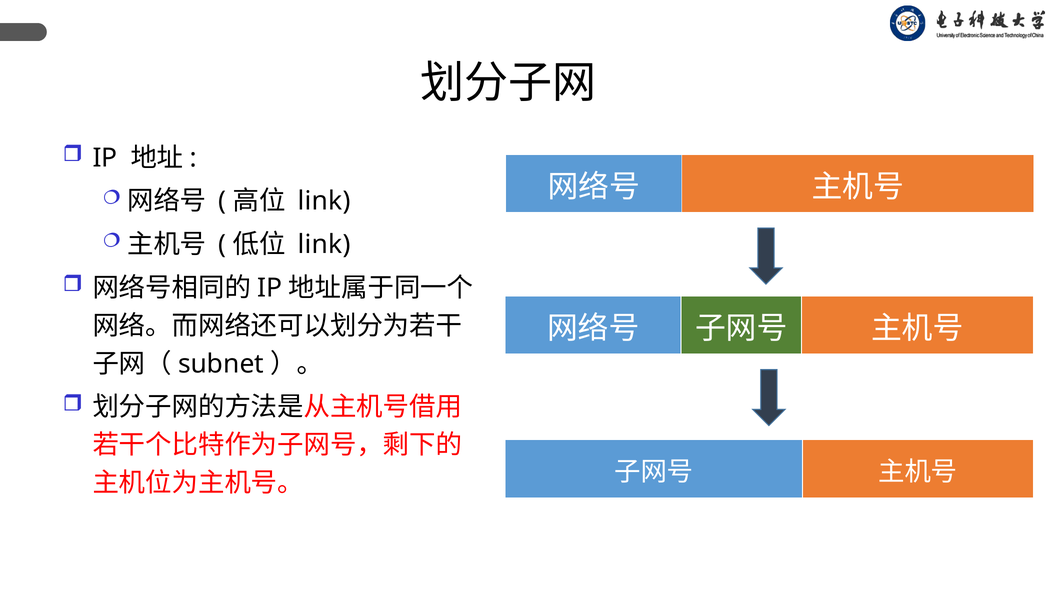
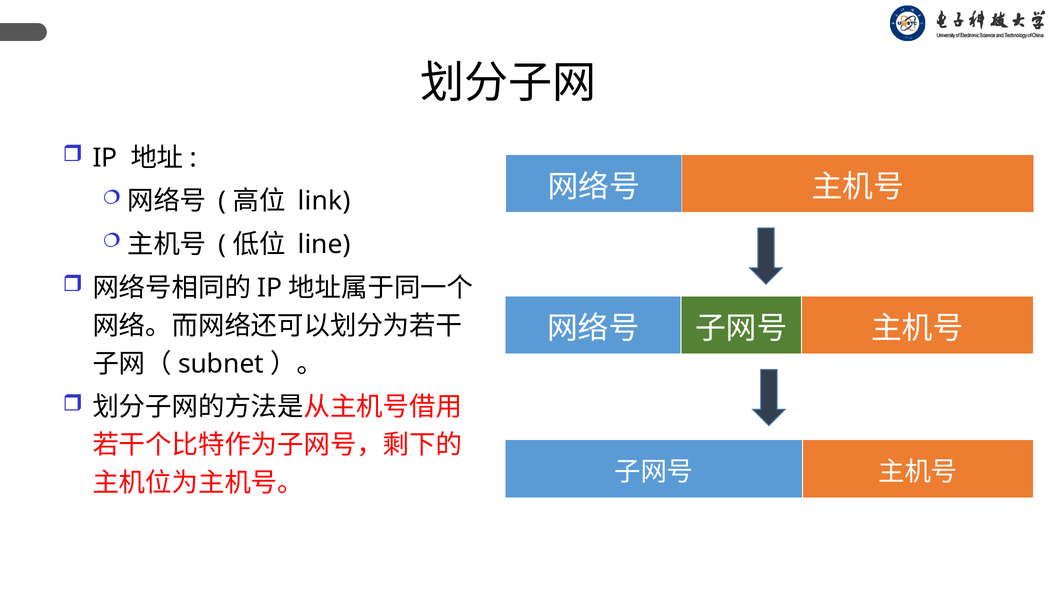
link: link -> line (324, 245)
